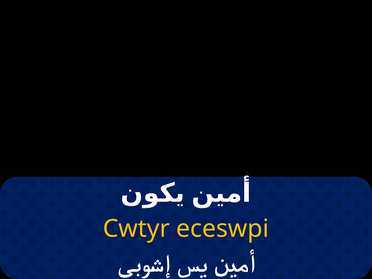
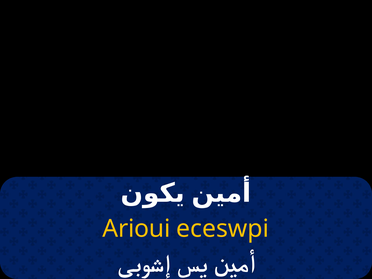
Cwtyr: Cwtyr -> Arioui (136, 229)
